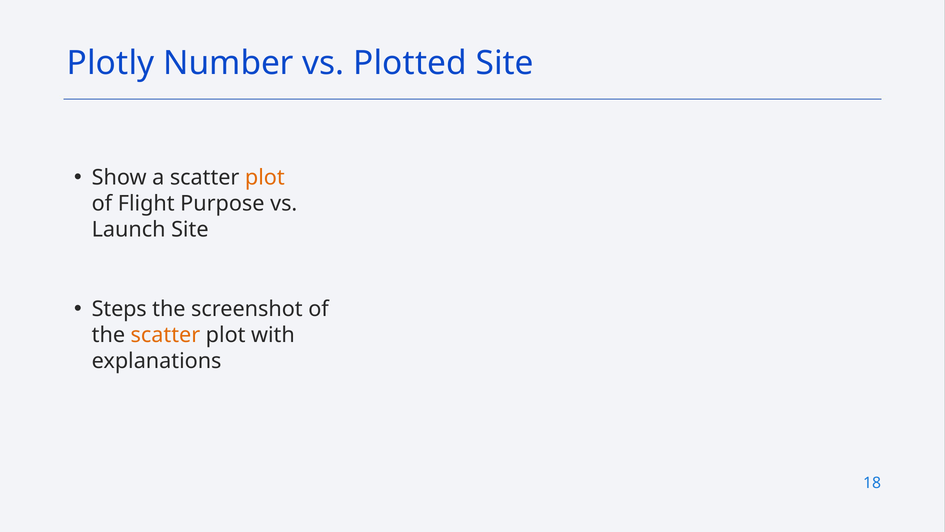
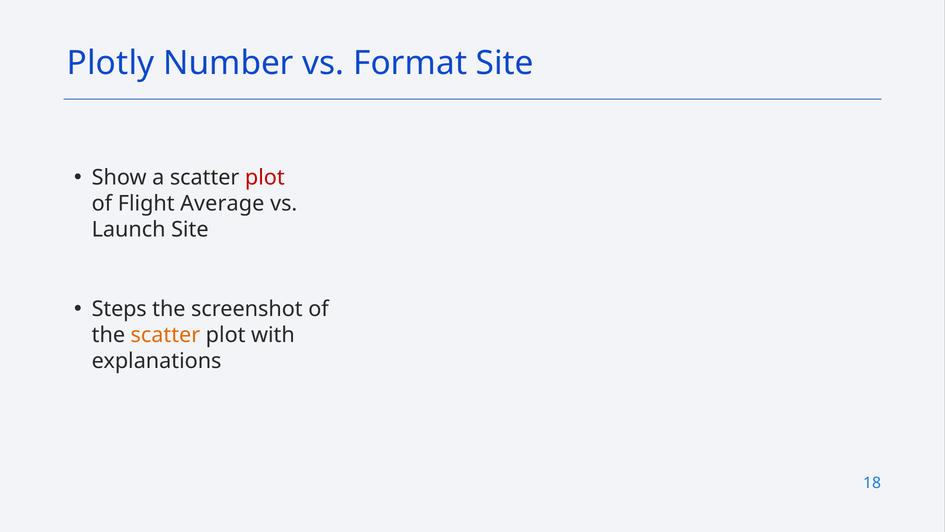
Plotted: Plotted -> Format (410, 63)
plot colour: orange -> red (265, 177)
Purpose: Purpose -> Average (222, 203)
